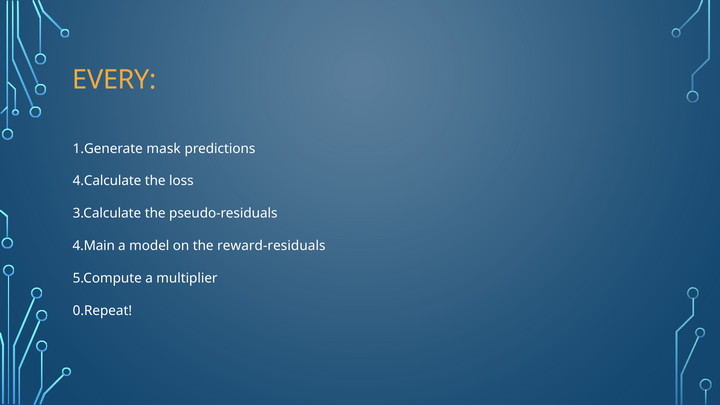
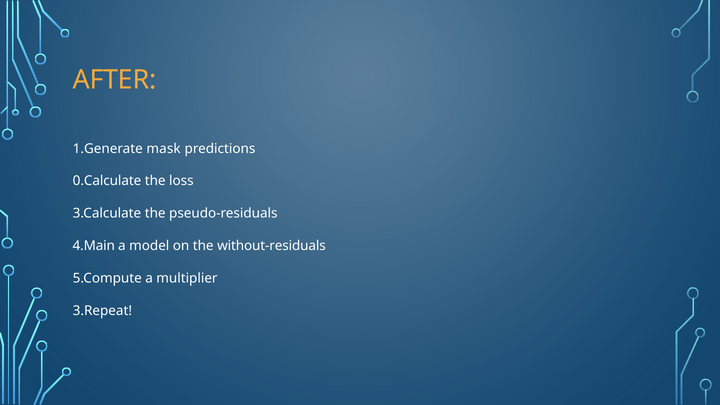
EVERY: EVERY -> AFTER (115, 80)
4.Calculate: 4.Calculate -> 0.Calculate (107, 181)
reward-residuals: reward-residuals -> without-residuals (271, 246)
0.Repeat: 0.Repeat -> 3.Repeat (102, 311)
